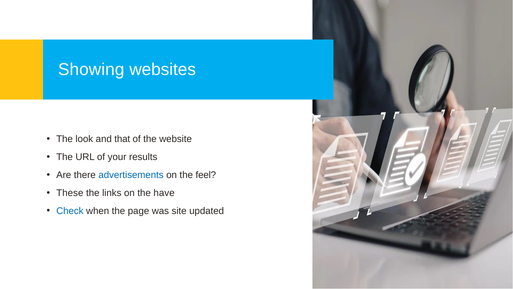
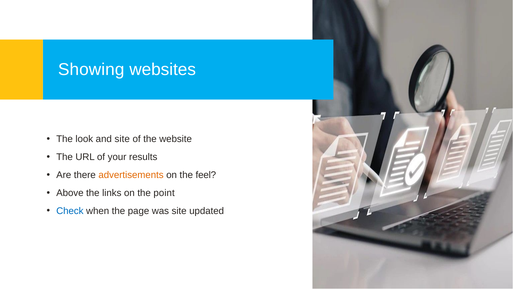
and that: that -> site (122, 139)
advertisements colour: blue -> orange (131, 175)
These: These -> Above (70, 193)
have: have -> point (164, 193)
